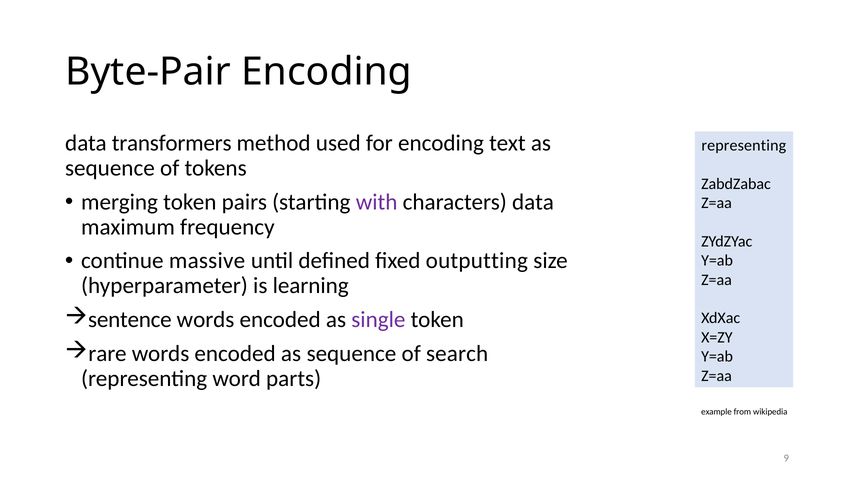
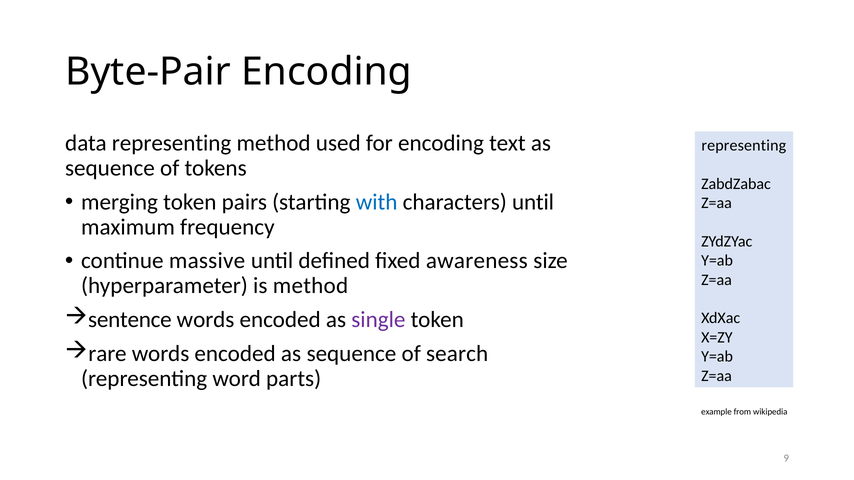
data transformers: transformers -> representing (172, 143)
with colour: purple -> blue (377, 202)
characters data: data -> until (533, 202)
outputting: outputting -> awareness (477, 261)
is learning: learning -> method (311, 286)
